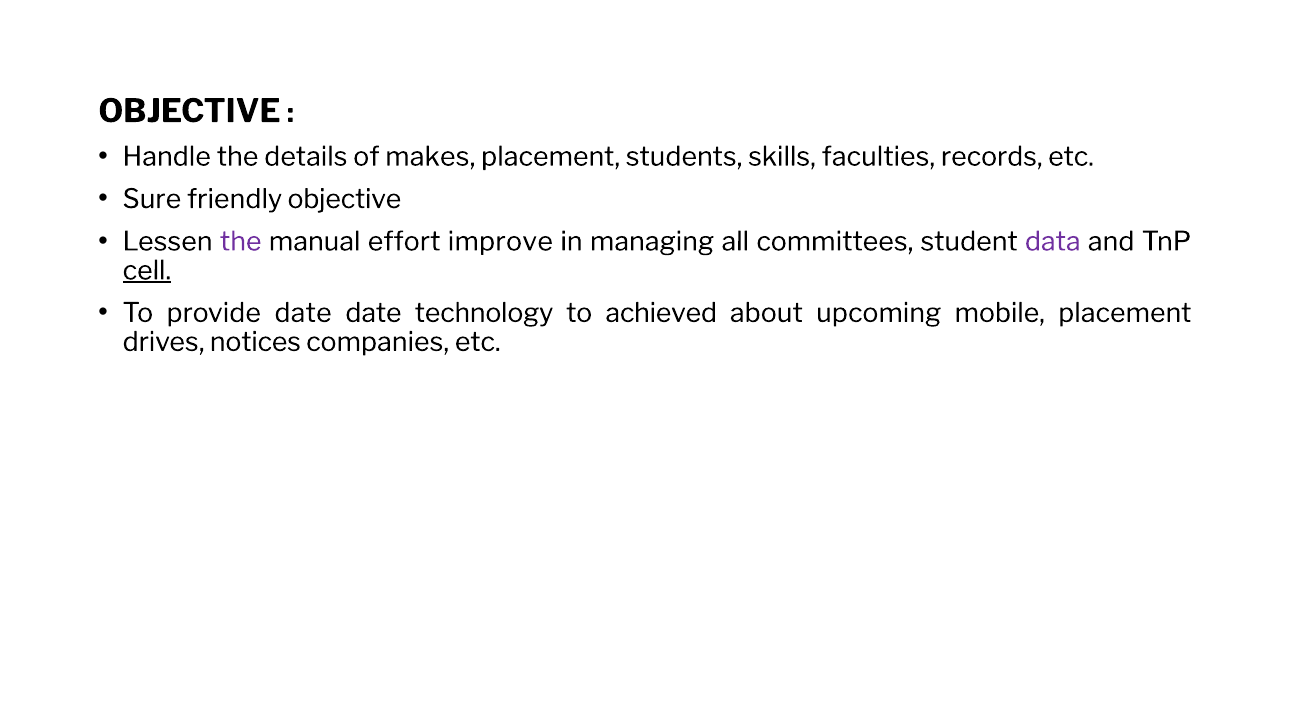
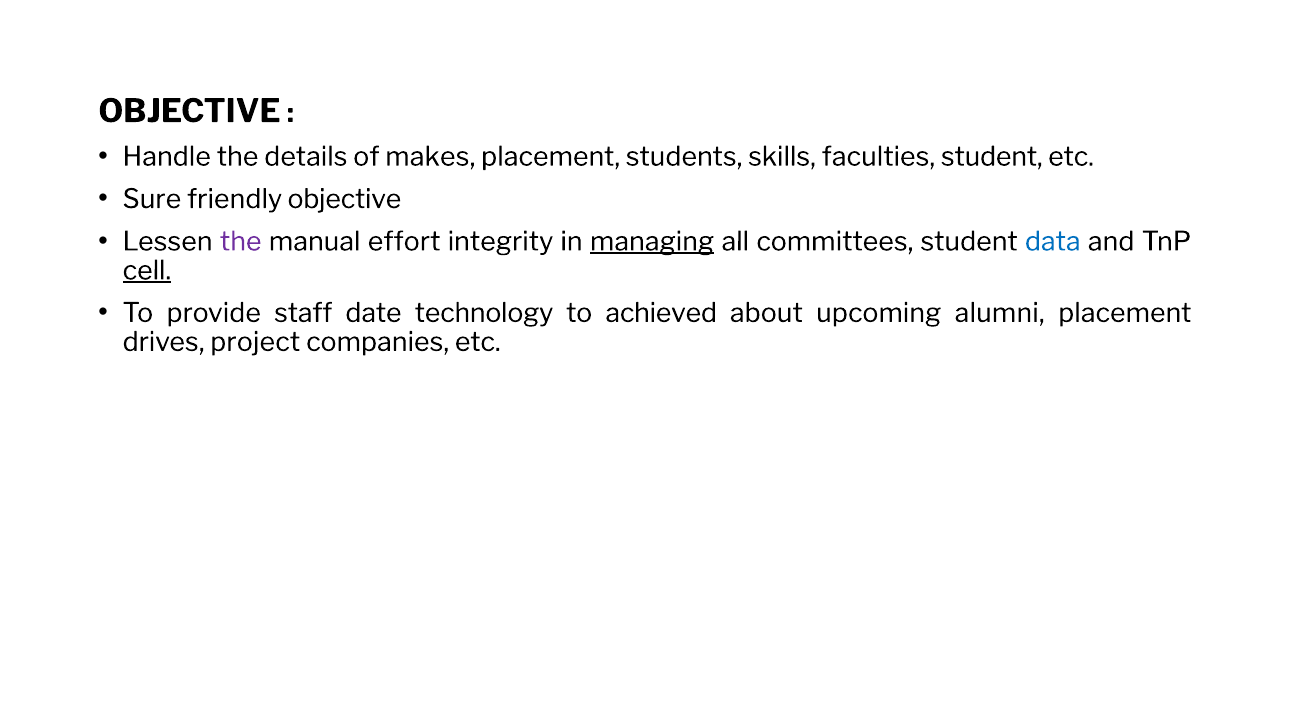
faculties records: records -> student (992, 157)
improve: improve -> integrity (501, 242)
managing underline: none -> present (652, 242)
data colour: purple -> blue (1053, 242)
provide date: date -> staff (303, 313)
mobile: mobile -> alumni (1000, 313)
notices: notices -> project (255, 342)
